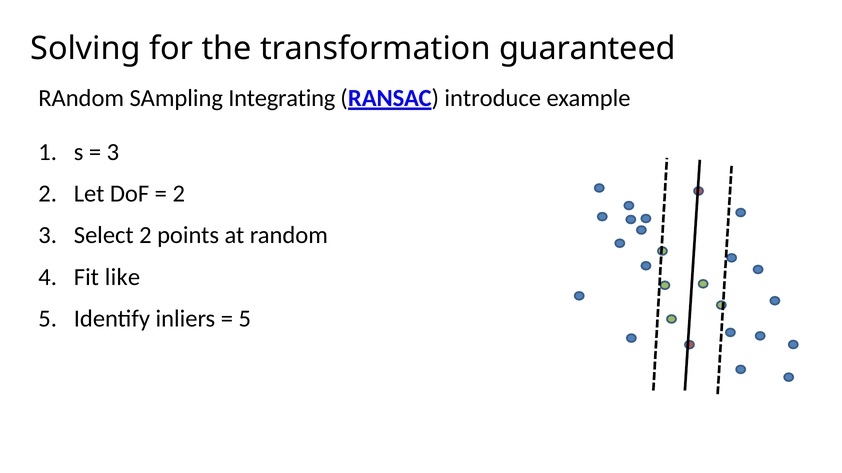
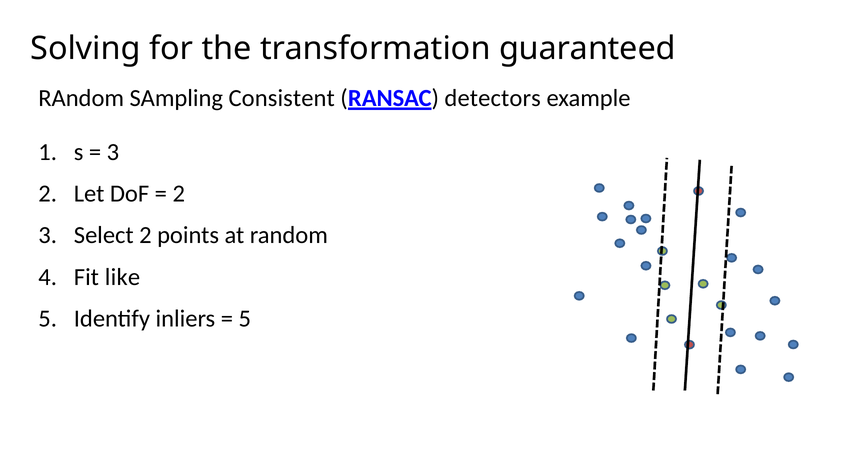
Integrating: Integrating -> Consistent (282, 98)
introduce: introduce -> detectors (493, 98)
